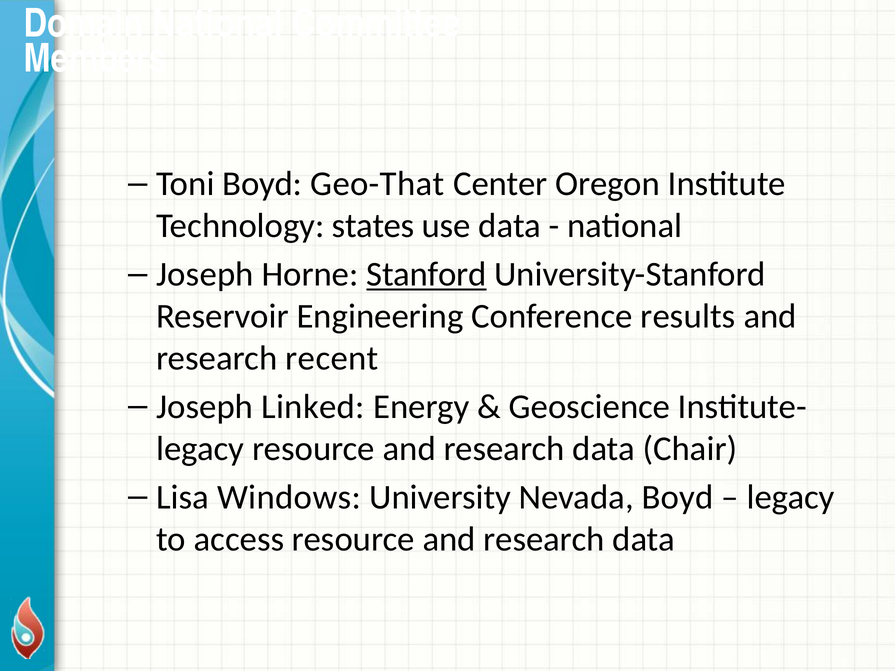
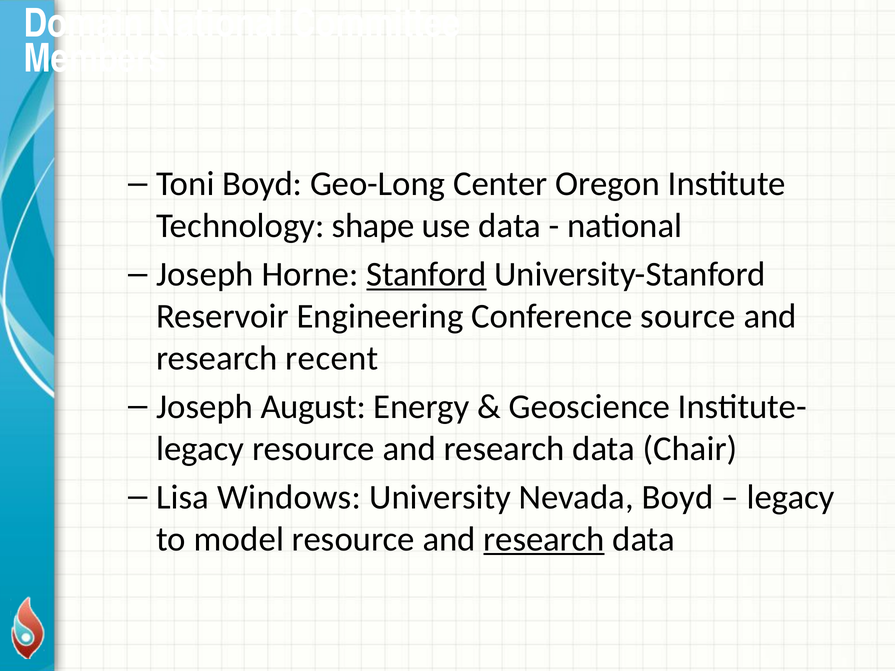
Geo-That: Geo-That -> Geo-Long (378, 184)
states: states -> shape (373, 226)
results: results -> source (688, 316)
Linked: Linked -> August (313, 407)
access: access -> model (239, 539)
research underline: none -> present (544, 539)
